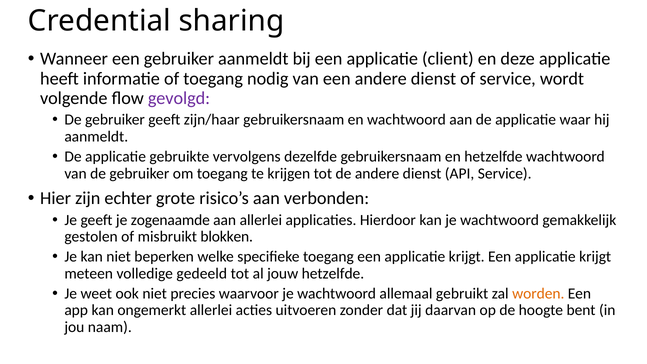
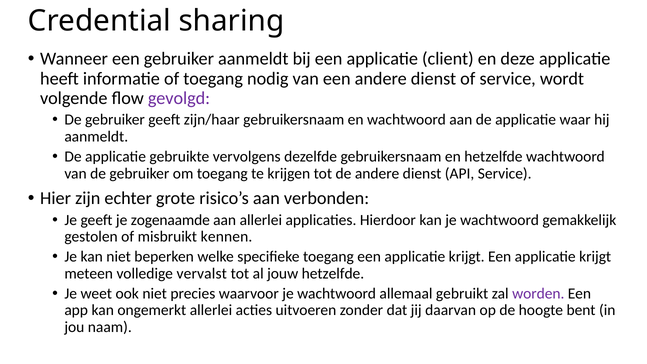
blokken: blokken -> kennen (227, 237)
gedeeld: gedeeld -> vervalst (202, 273)
worden colour: orange -> purple (538, 294)
